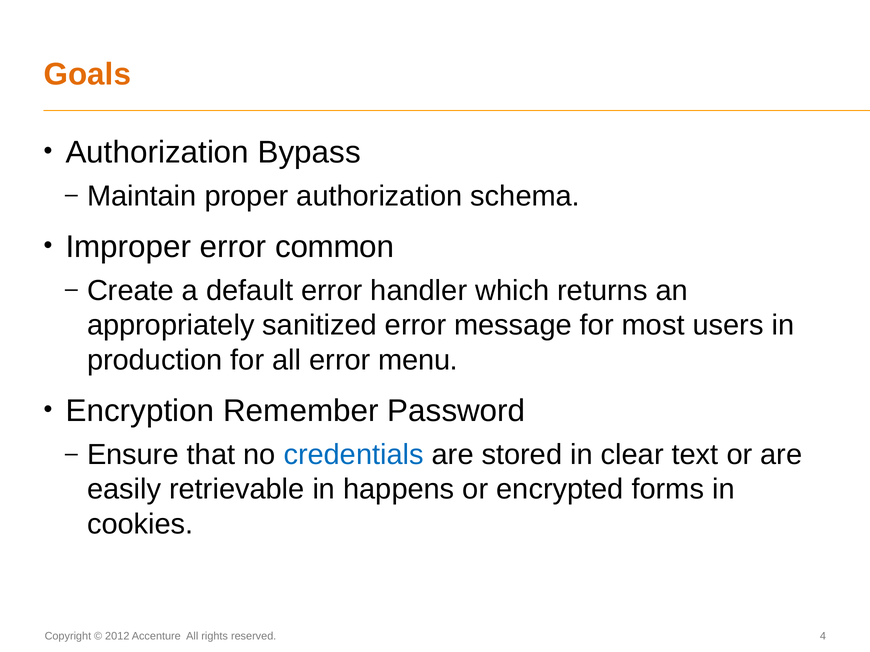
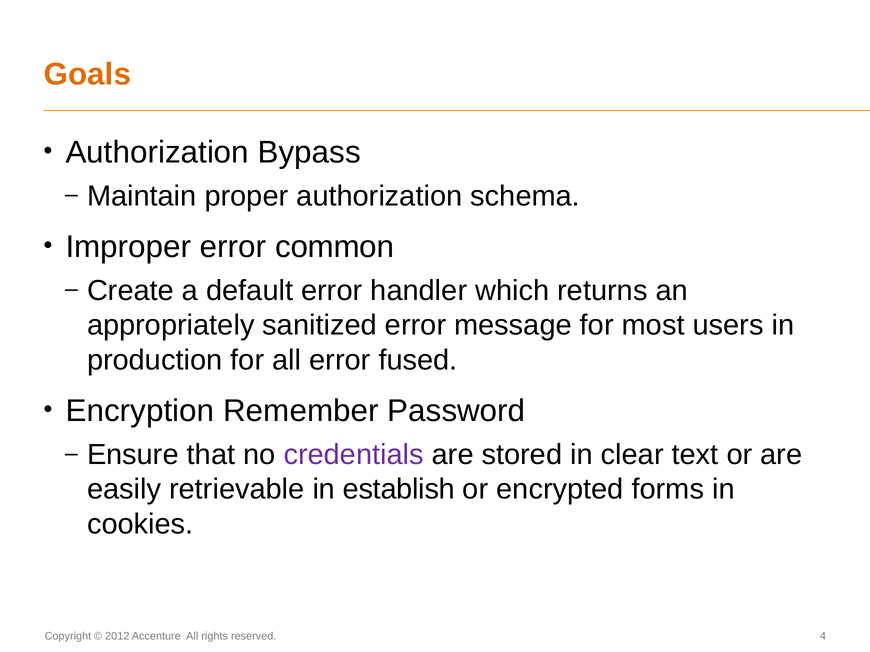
menu: menu -> fused (418, 360)
credentials colour: blue -> purple (354, 455)
happens: happens -> establish (399, 490)
